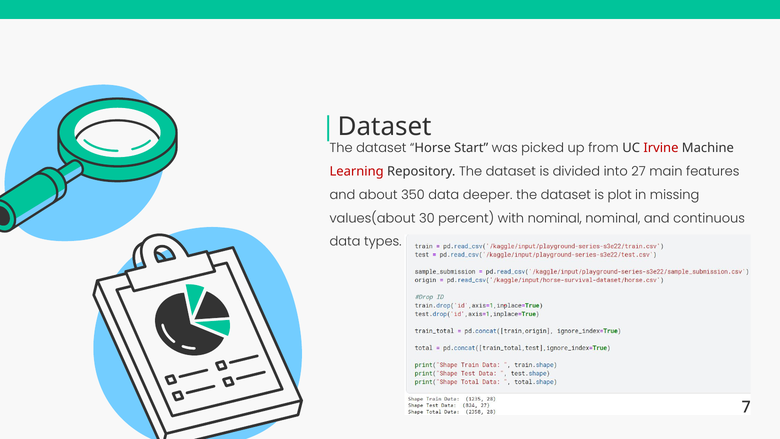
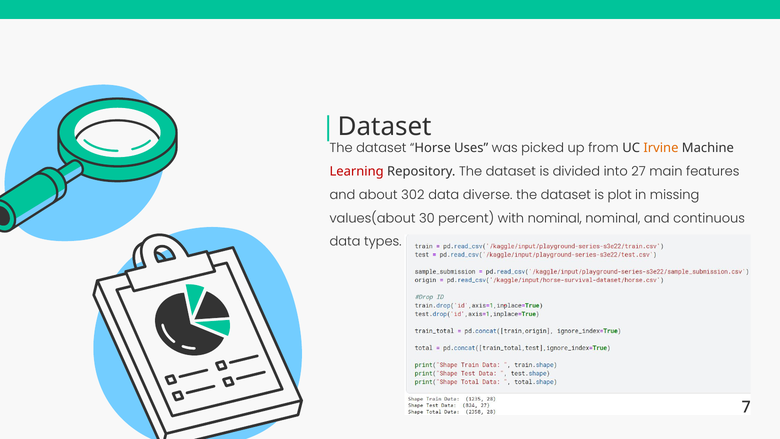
Start: Start -> Uses (471, 148)
Irvine colour: red -> orange (661, 148)
350: 350 -> 302 (413, 195)
deeper: deeper -> diverse (488, 195)
